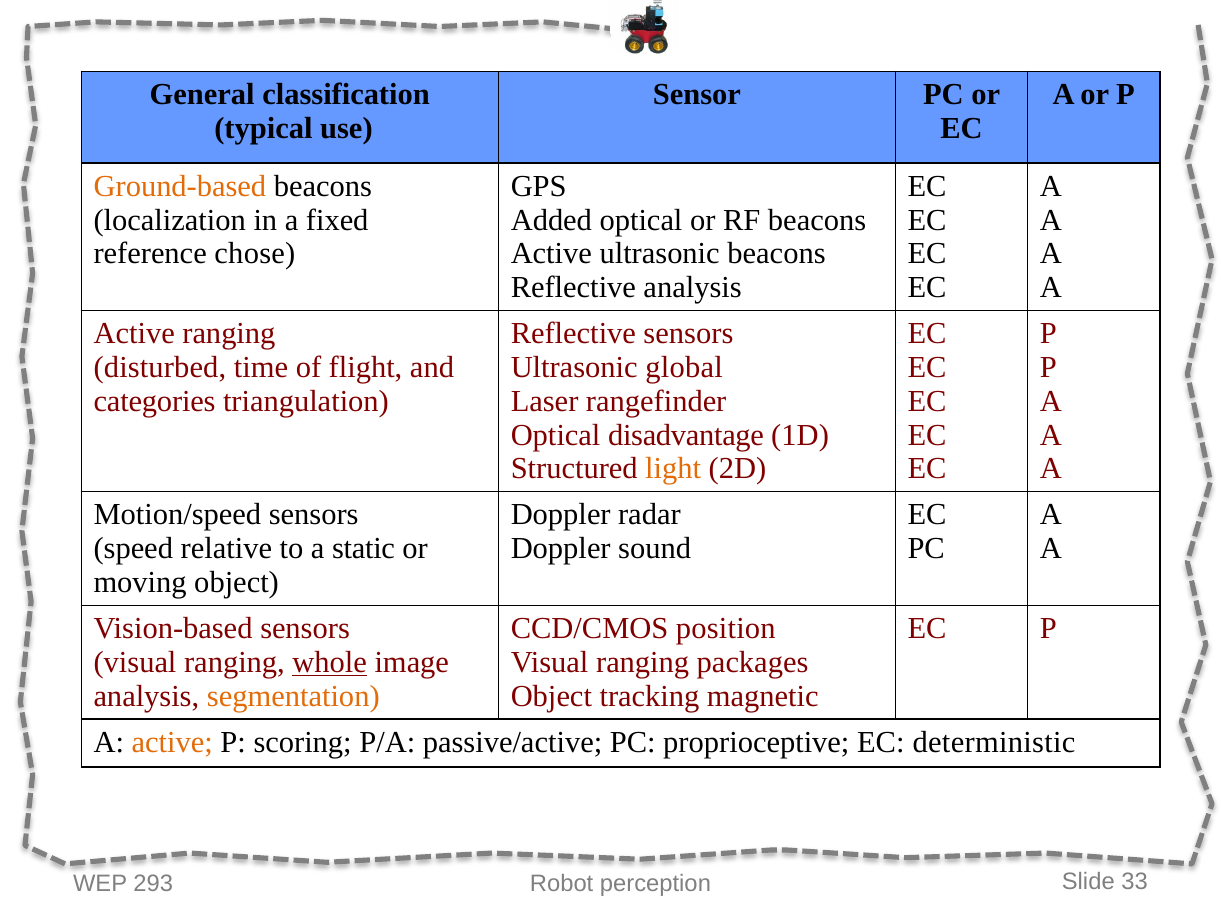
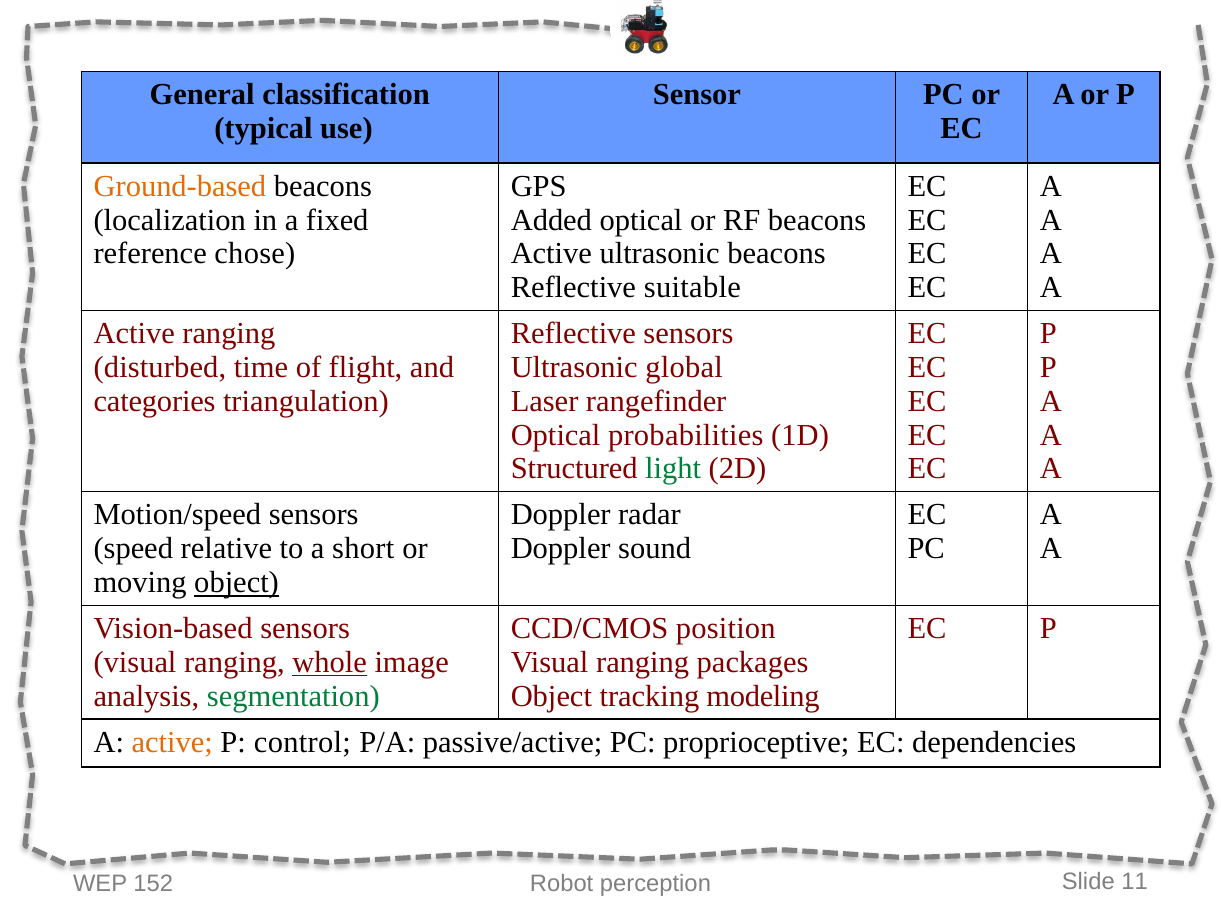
Reflective analysis: analysis -> suitable (692, 287)
disadvantage: disadvantage -> probabilities (686, 435)
light colour: orange -> green (673, 469)
static: static -> short (363, 549)
object underline: none -> present (237, 582)
segmentation colour: orange -> green (293, 696)
magnetic: magnetic -> modeling (763, 696)
scoring: scoring -> control (302, 742)
deterministic: deterministic -> dependencies (994, 742)
293: 293 -> 152 (153, 884)
33: 33 -> 11 (1135, 881)
